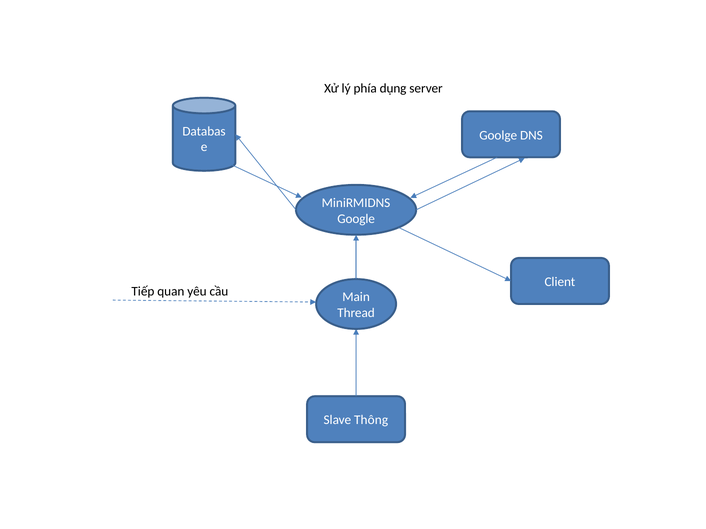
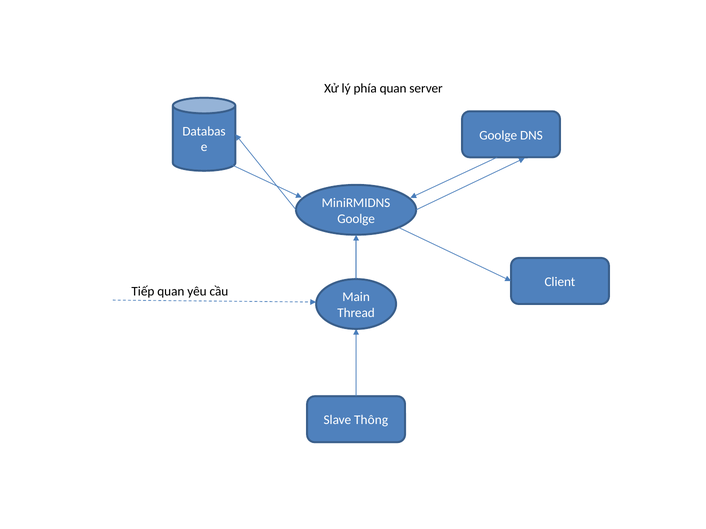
phía dụng: dụng -> quan (393, 89)
Google: Google -> Goolge (356, 219)
